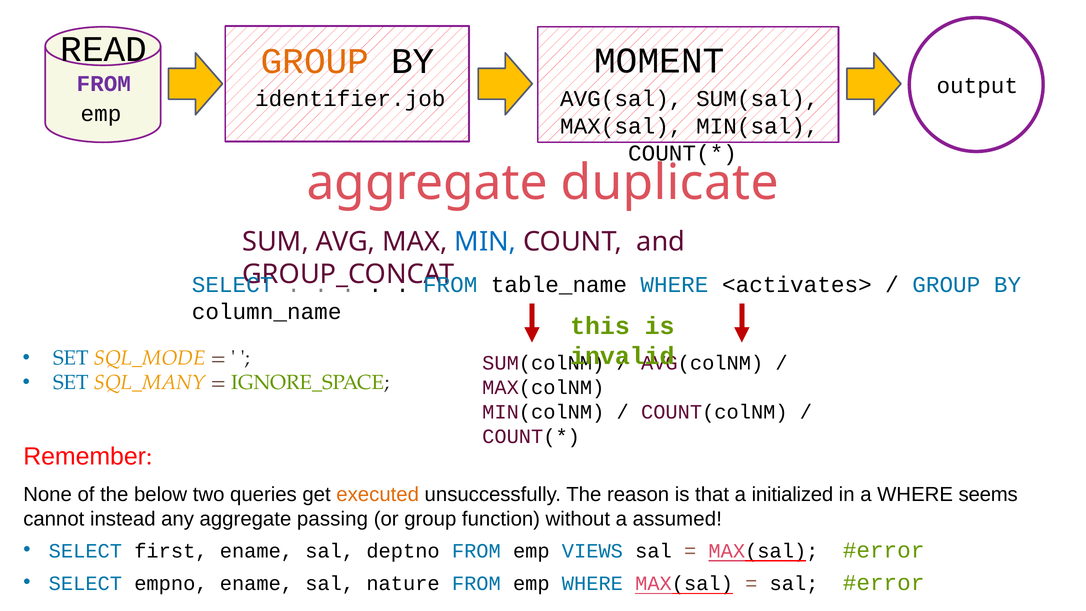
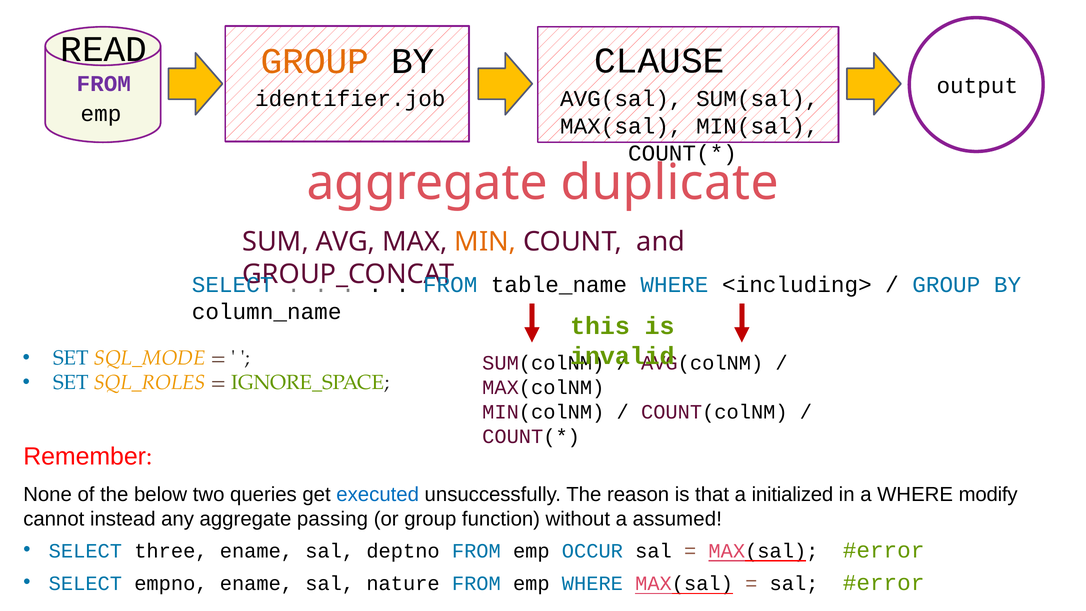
MOMENT: MOMENT -> CLAUSE (659, 61)
MIN colour: blue -> orange (485, 242)
<activates>: <activates> -> <including> (797, 285)
SQL_MANY: SQL_MANY -> SQL_ROLES (150, 382)
executed colour: orange -> blue (378, 494)
seems: seems -> modify (988, 494)
first: first -> three (171, 551)
VIEWS: VIEWS -> OCCUR (592, 551)
